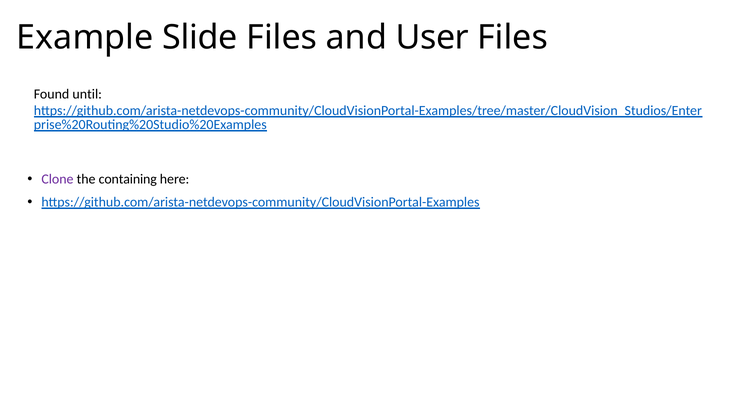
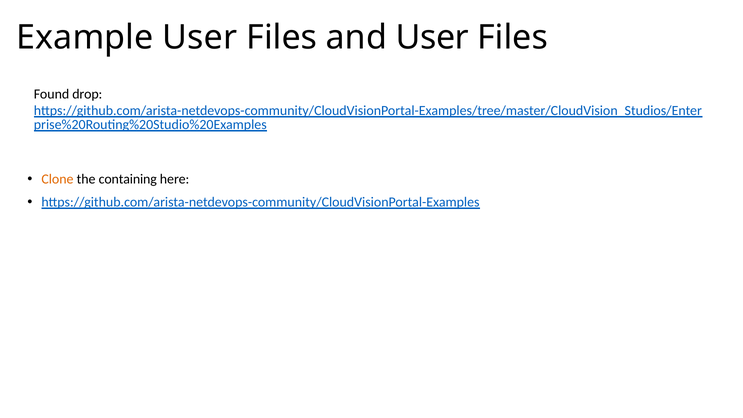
Example Slide: Slide -> User (200, 37)
until: until -> drop (87, 94)
Clone colour: purple -> orange (57, 179)
